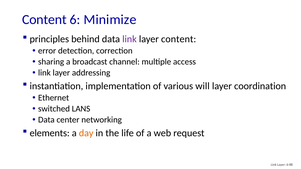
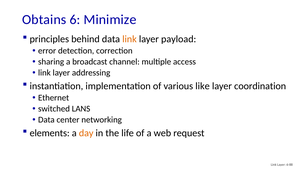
Content: Content -> Obtains (44, 20)
link colour: purple -> orange (129, 39)
layer content: content -> payload (179, 39)
will: will -> like (202, 86)
